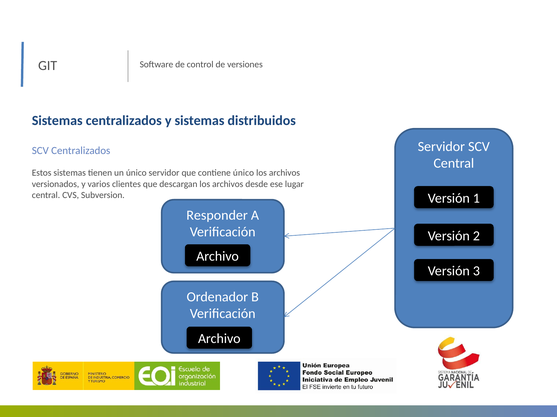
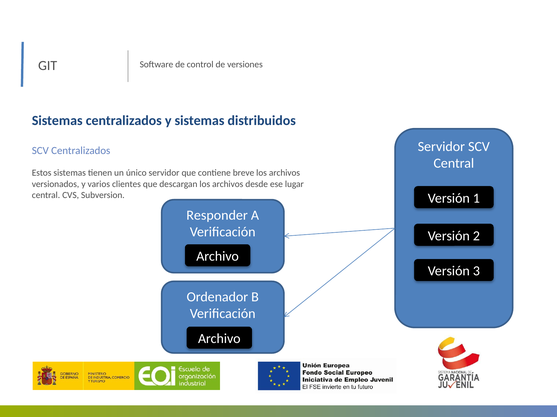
contiene único: único -> breve (244, 173)
